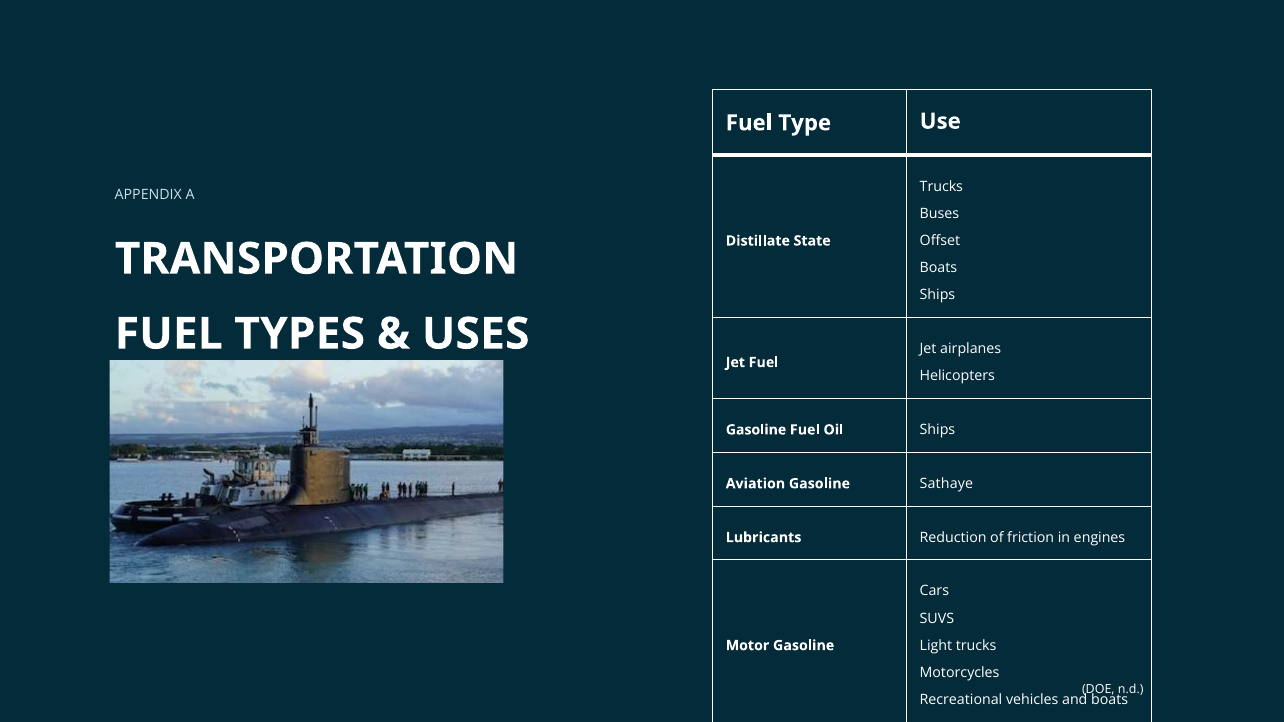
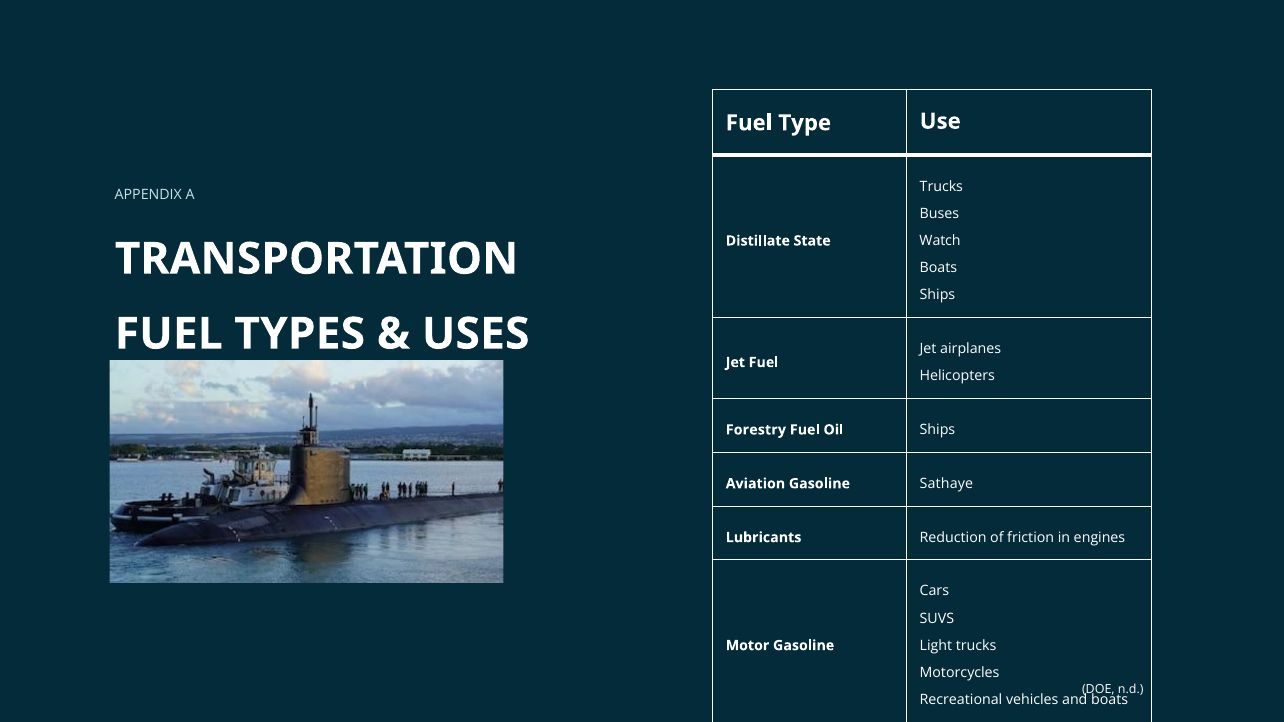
Offset: Offset -> Watch (940, 241)
Gasoline: Gasoline -> Forestry (756, 430)
